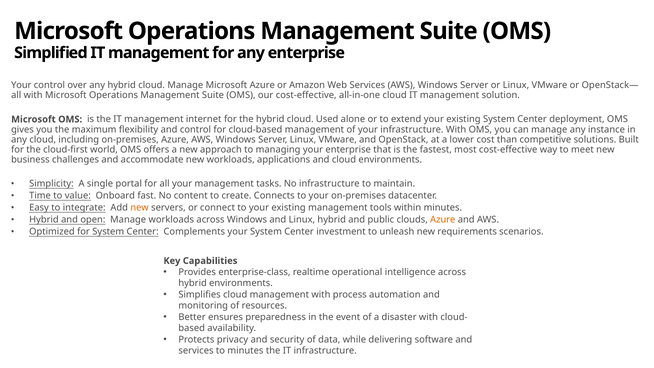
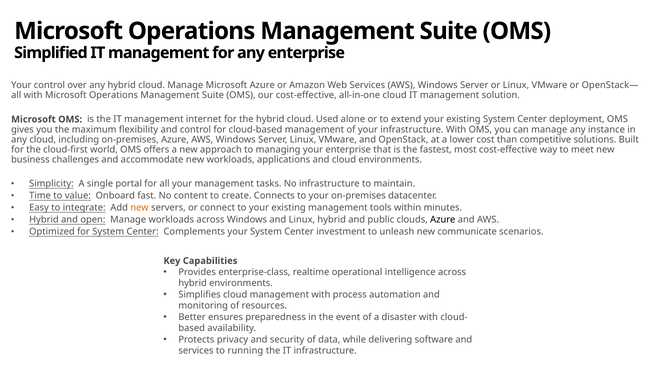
Azure colour: orange -> black (443, 220)
requirements: requirements -> communicate (467, 232)
to minutes: minutes -> running (245, 350)
